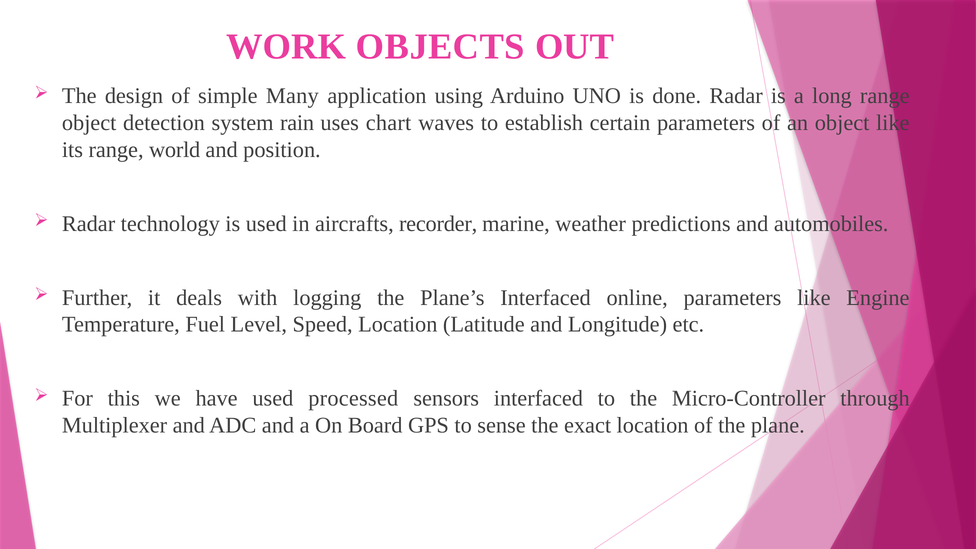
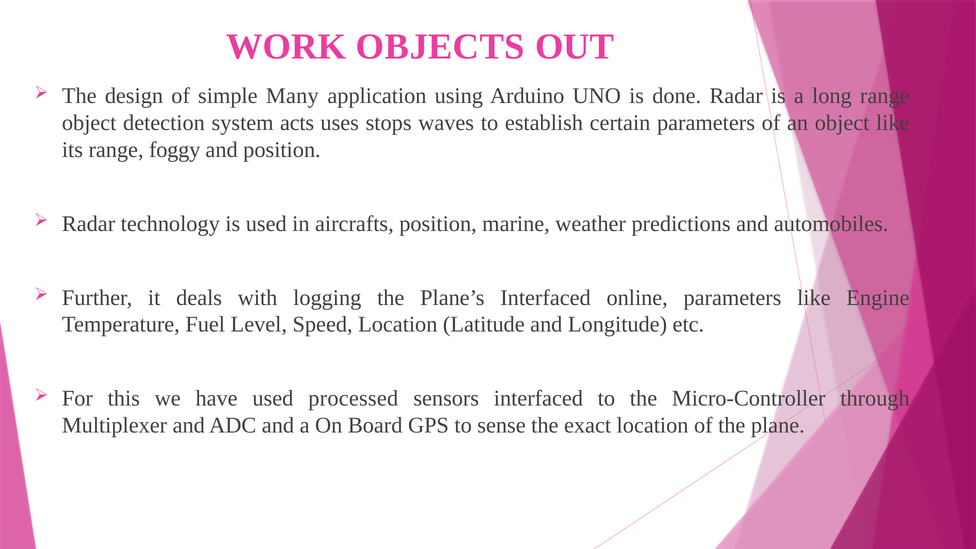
rain: rain -> acts (297, 123)
chart: chart -> stops (389, 123)
world: world -> foggy (175, 150)
aircrafts recorder: recorder -> position (438, 224)
